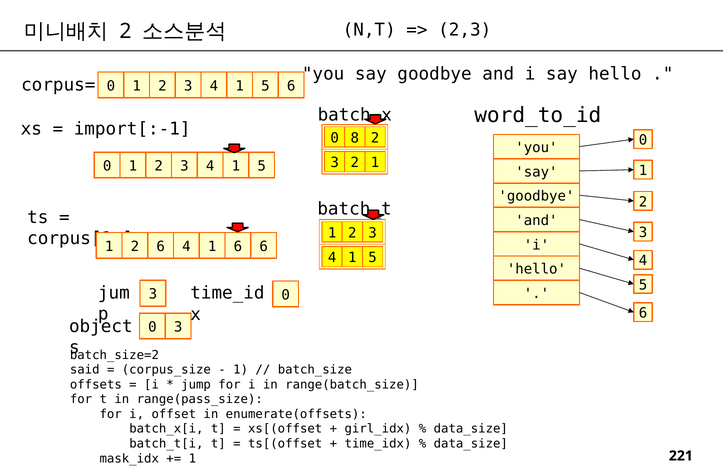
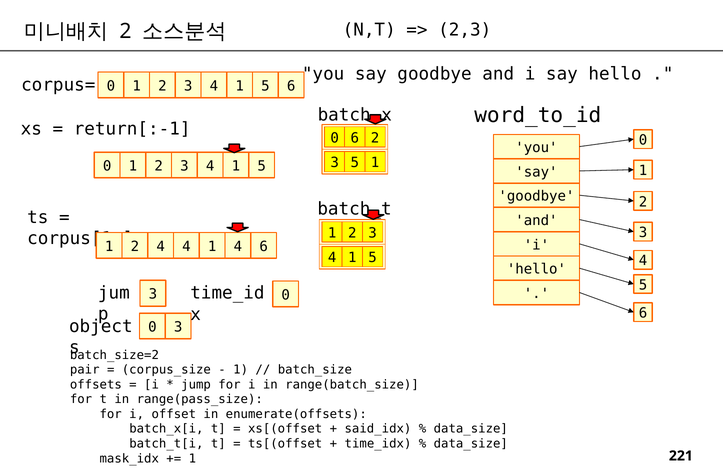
import[:-1: import[:-1 -> return[:-1 (132, 129)
0 8: 8 -> 6 (355, 138)
3 2: 2 -> 5 (355, 163)
2 6: 6 -> 4 (161, 246)
1 6: 6 -> 4 (238, 246)
said: said -> pair (85, 370)
girl_idx: girl_idx -> said_idx (378, 429)
